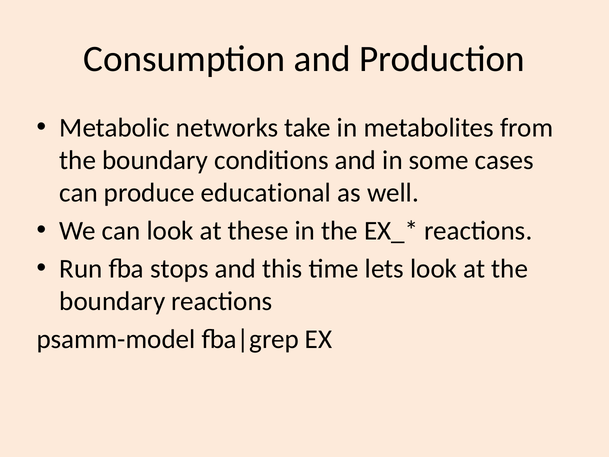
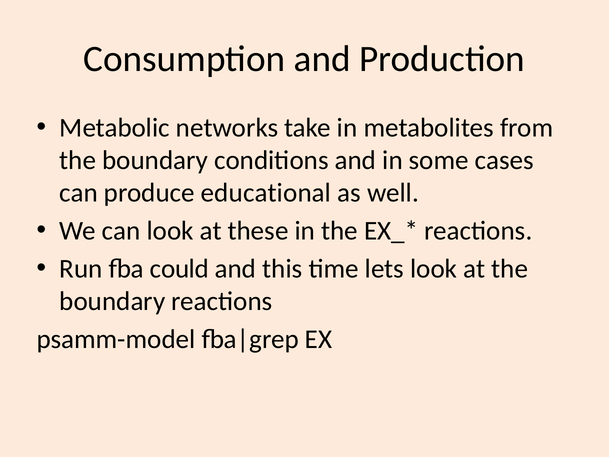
stops: stops -> could (179, 269)
